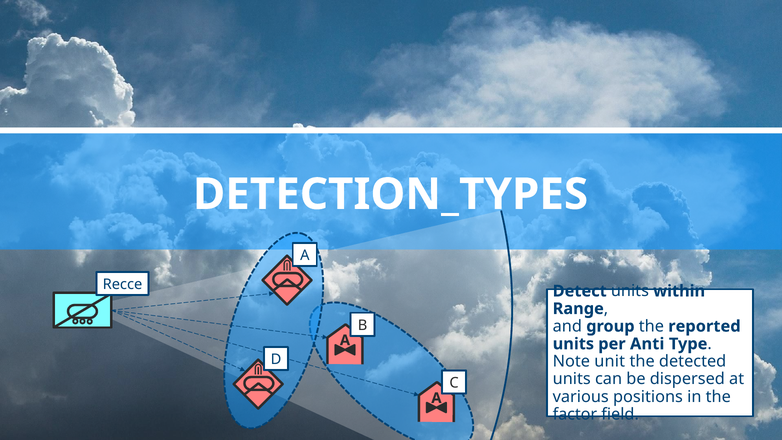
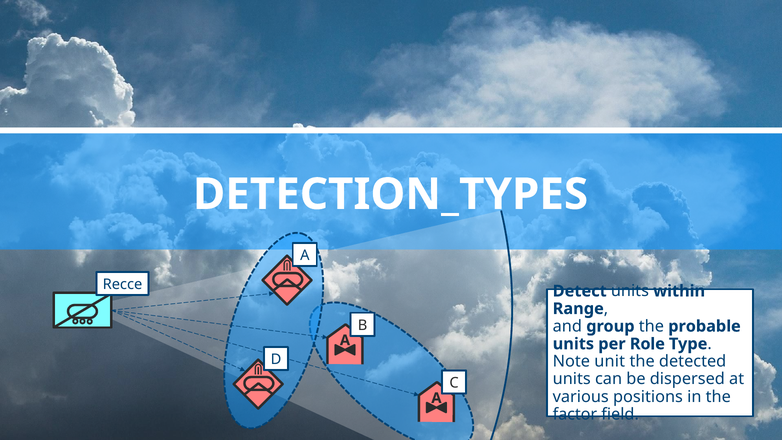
reported: reported -> probable (704, 326)
Anti: Anti -> Role (647, 344)
